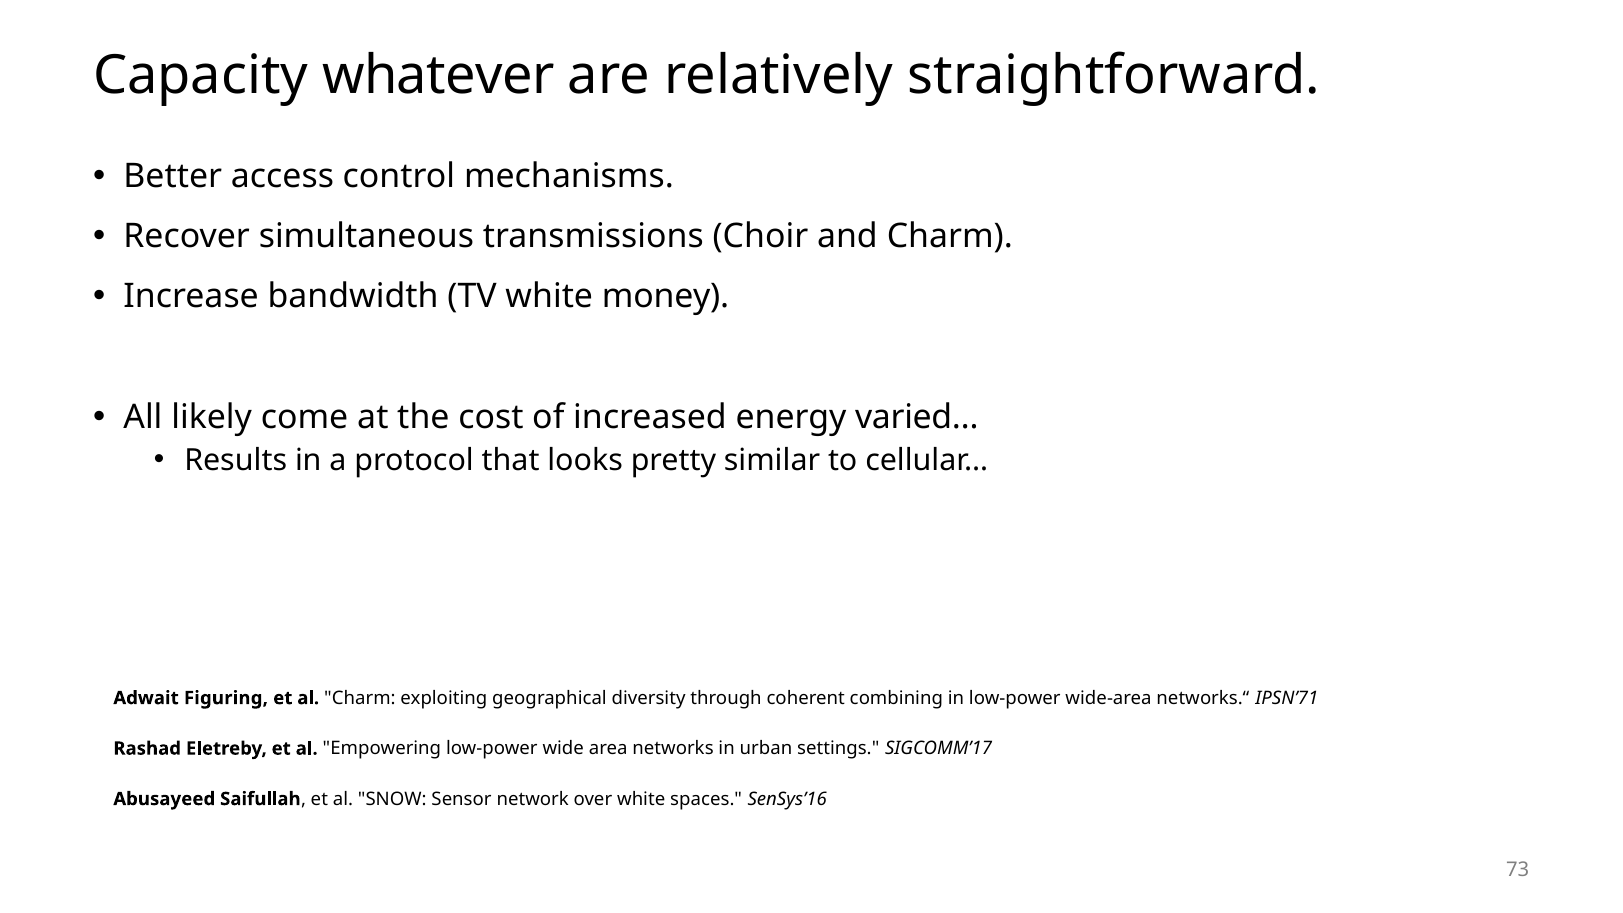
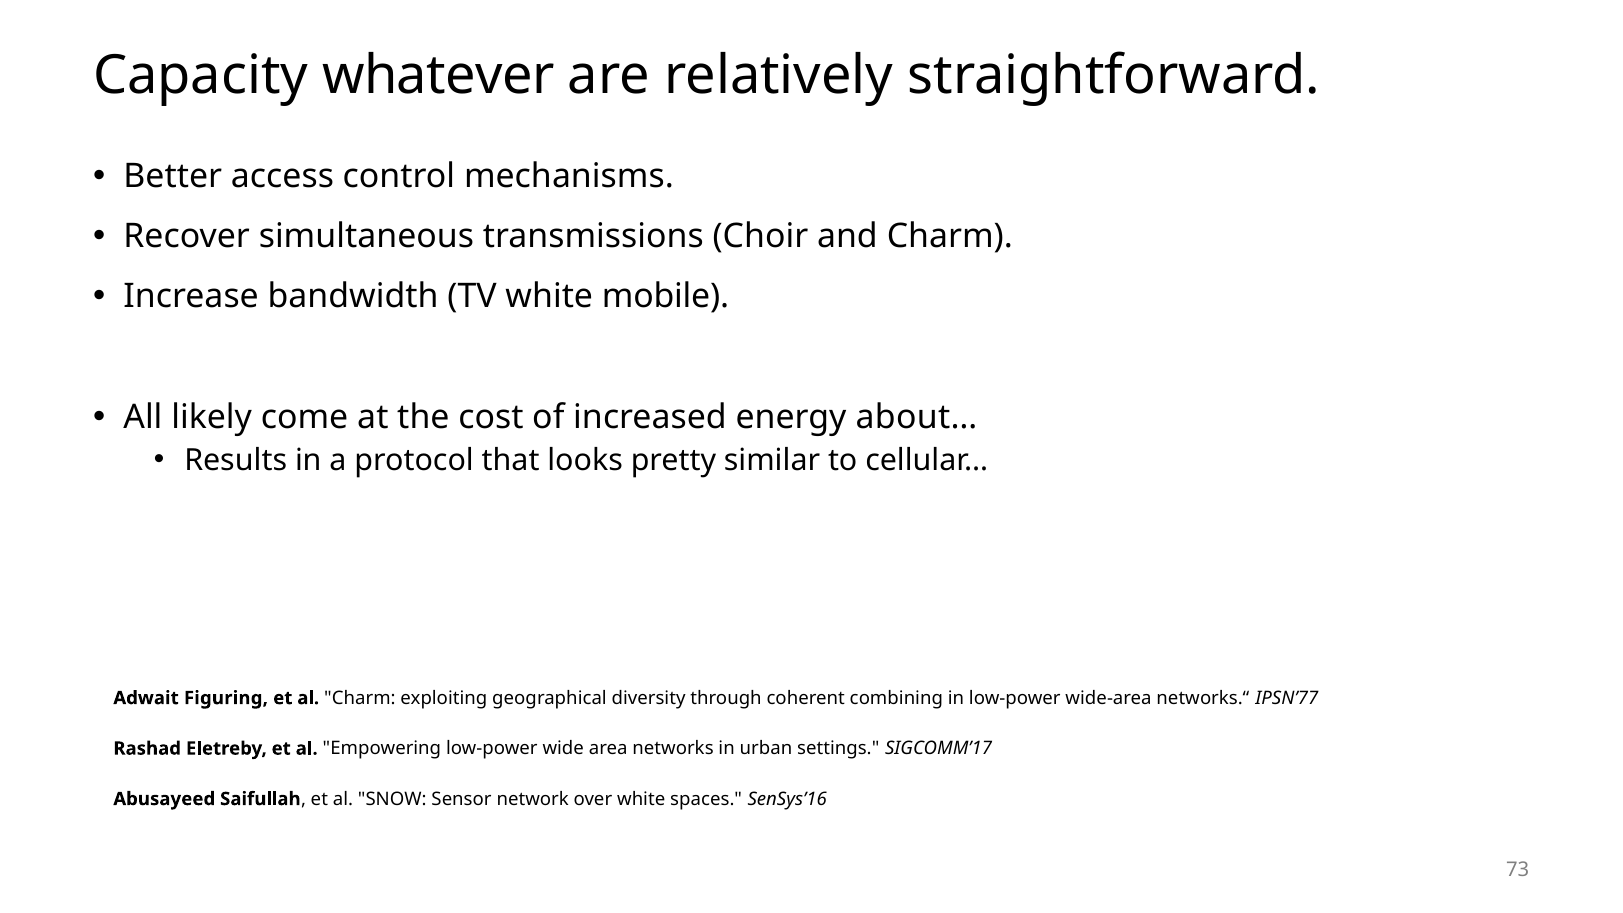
money: money -> mobile (666, 297)
varied…: varied… -> about… (917, 417)
IPSN’71: IPSN’71 -> IPSN’77 (1287, 698)
